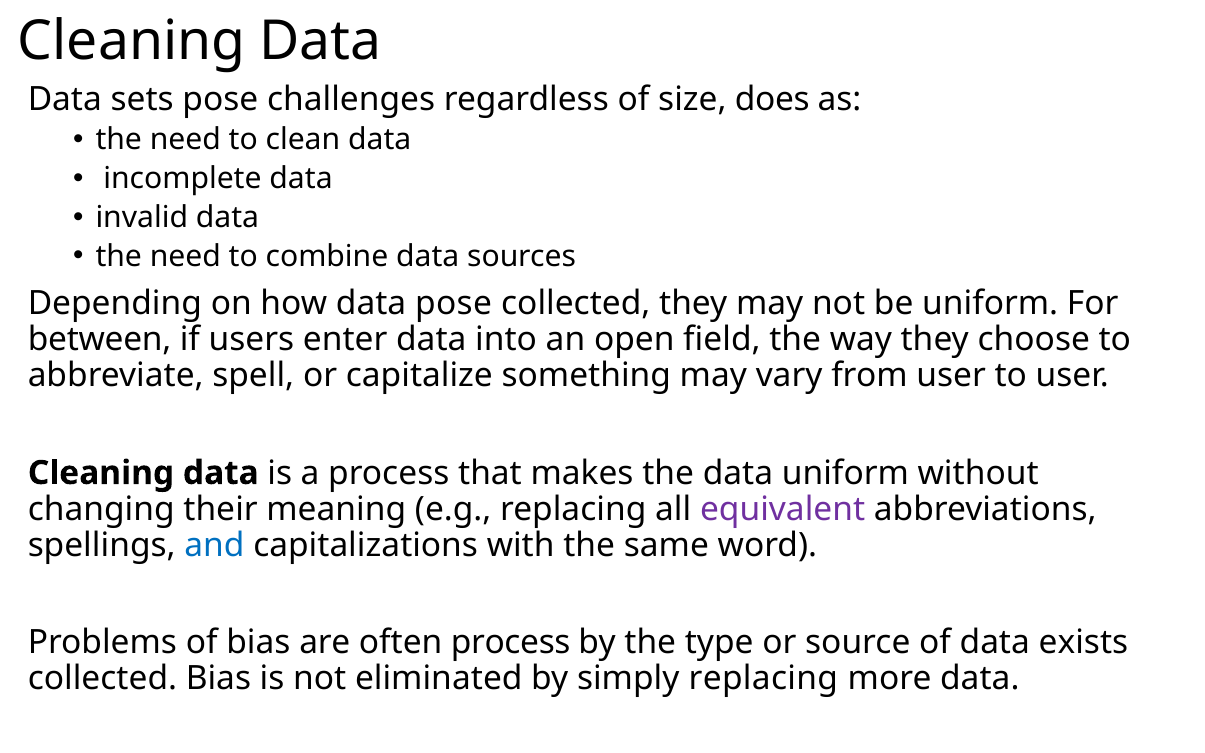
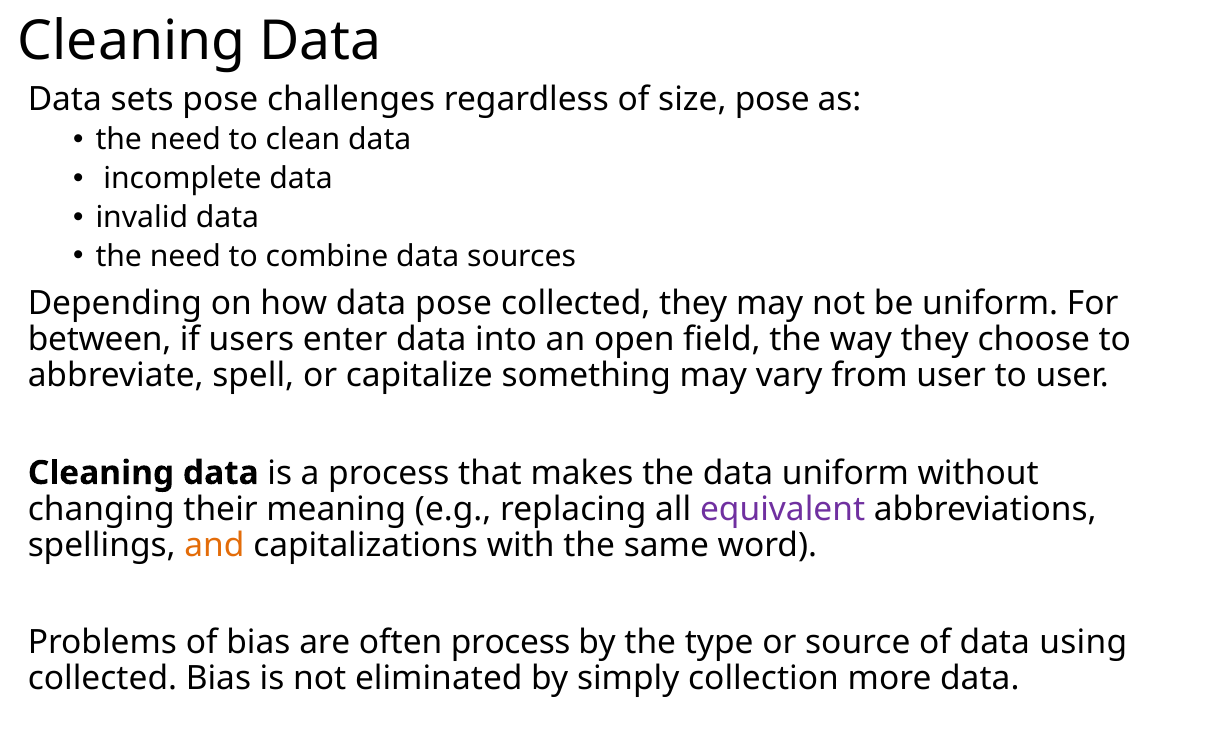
size does: does -> pose (772, 99)
and colour: blue -> orange (214, 545)
exists: exists -> using (1083, 643)
simply replacing: replacing -> collection (763, 679)
